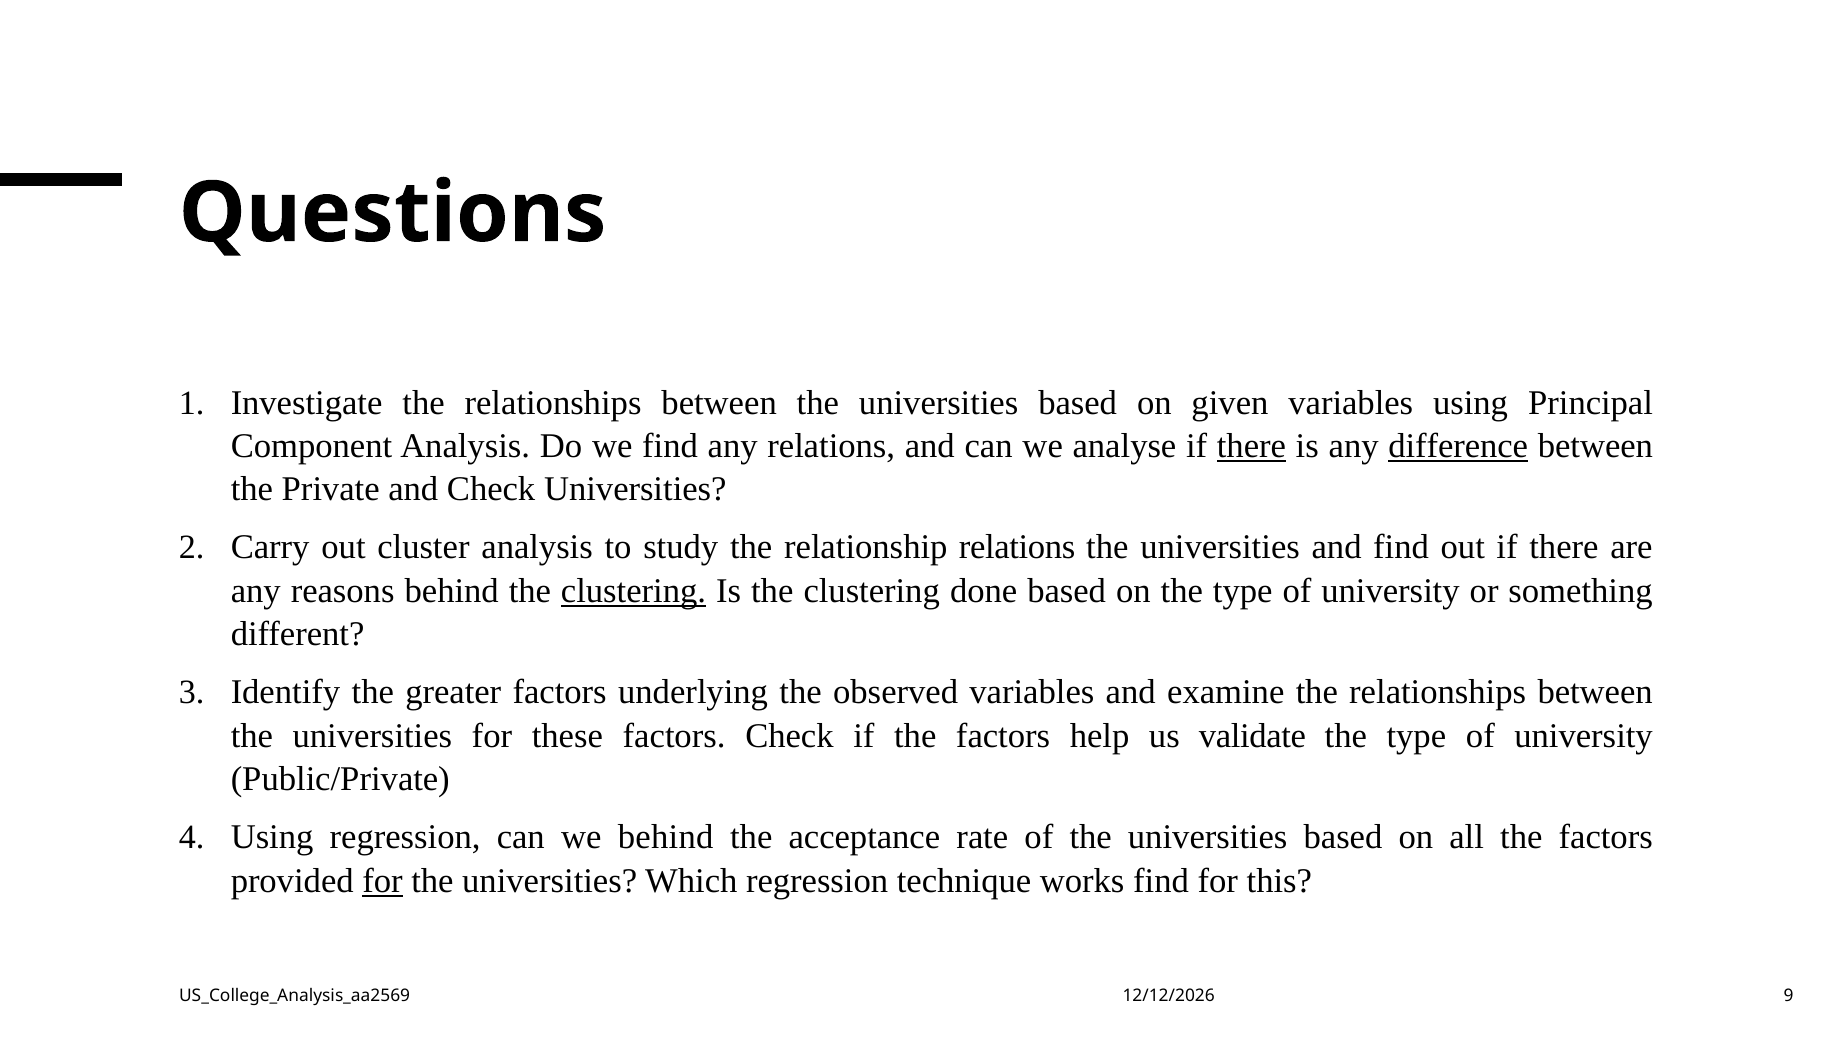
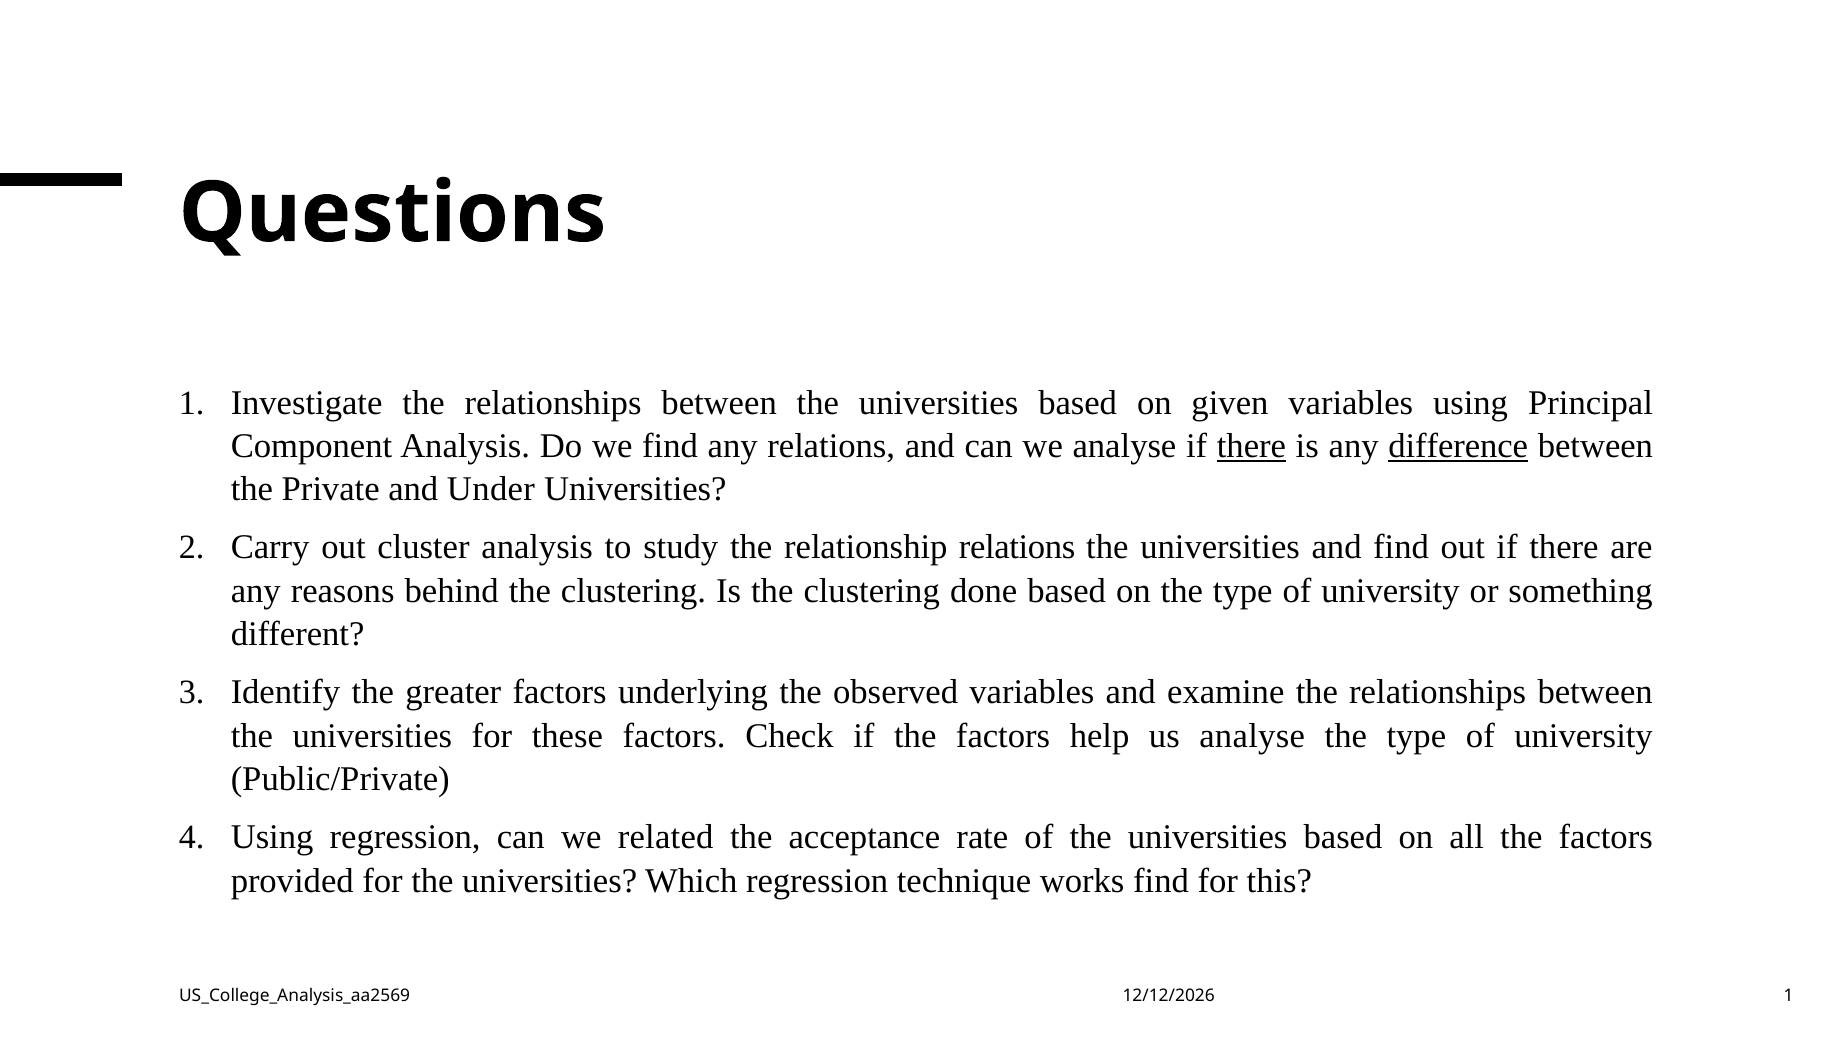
and Check: Check -> Under (491, 489)
clustering underline: present -> none (634, 591)
us validate: validate -> analyse (1252, 736)
we behind: behind -> related (666, 838)
for underline: present -> none (383, 881)
US_College_Analysis_aa2569 9: 9 -> 1 (1789, 996)
